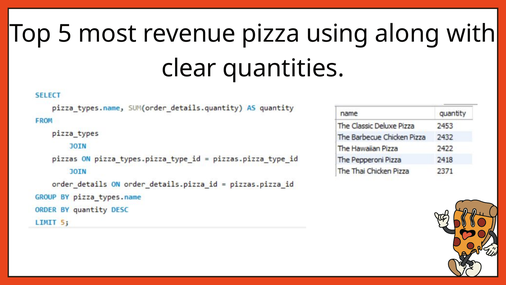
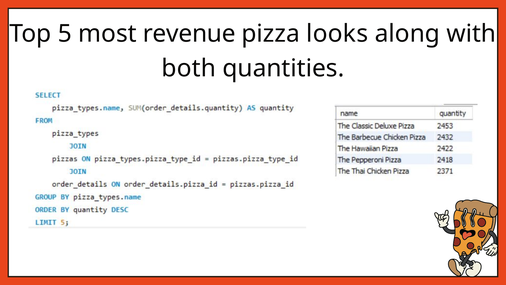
using: using -> looks (337, 34)
clear: clear -> both (189, 68)
